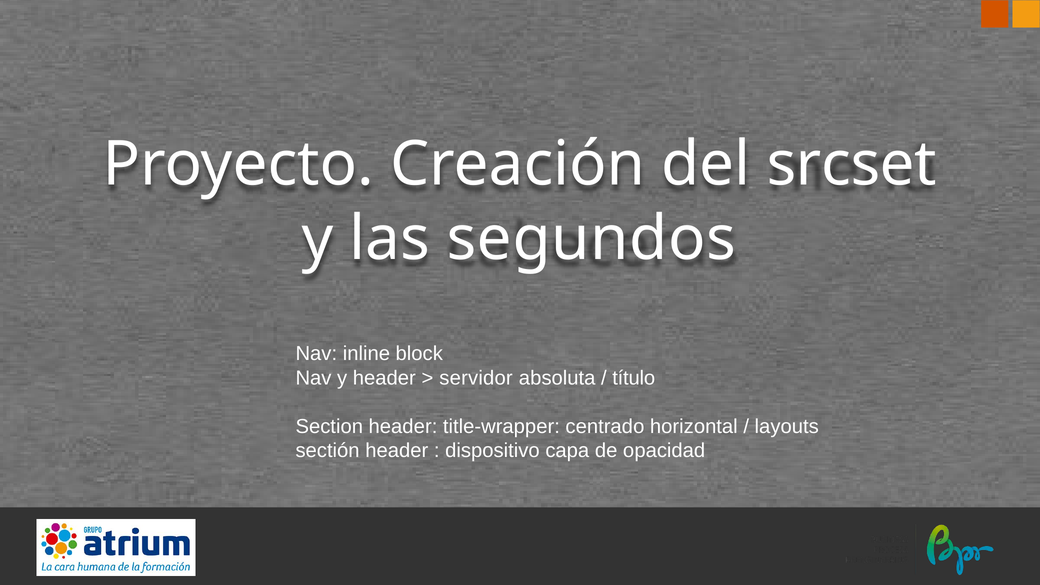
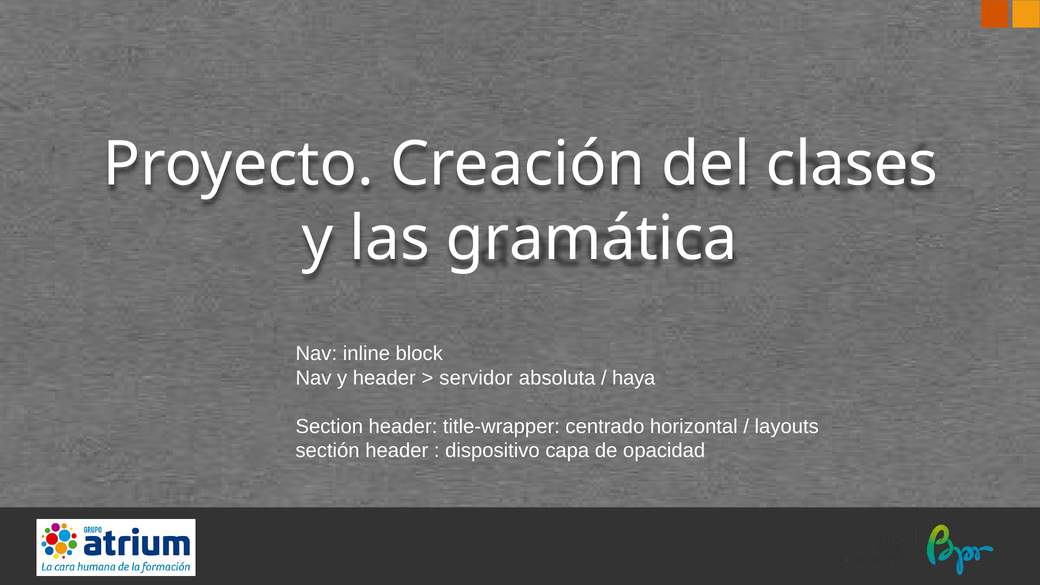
srcset: srcset -> clases (852, 164)
segundos: segundos -> gramática (592, 239)
título: título -> haya (634, 378)
